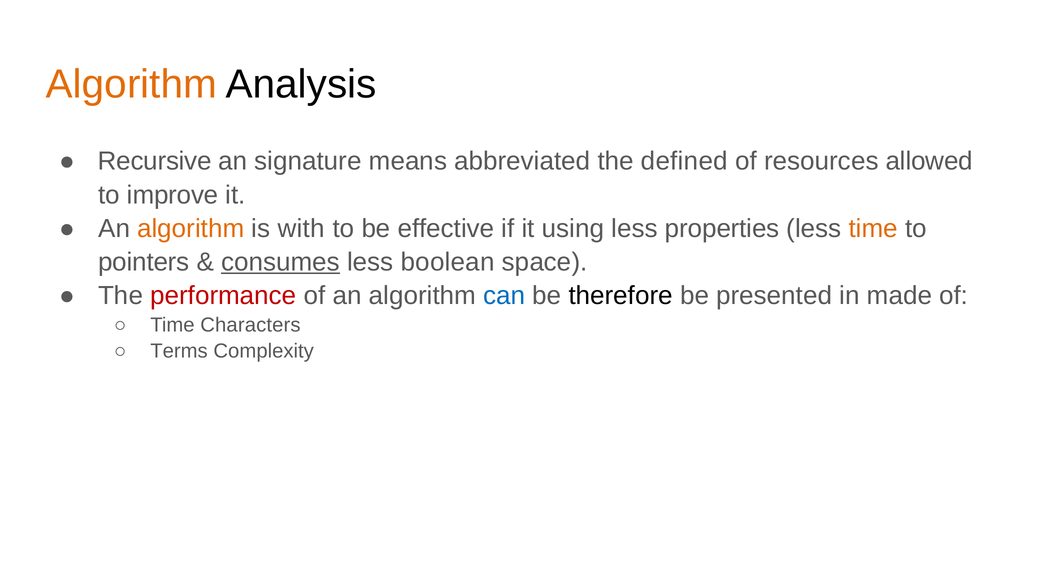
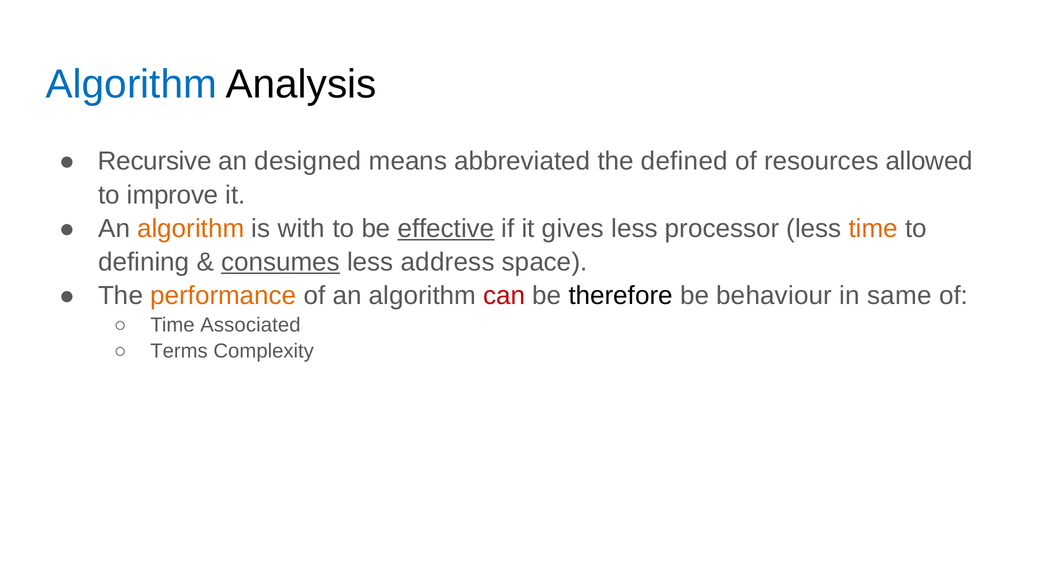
Algorithm colour: orange -> blue (131, 84)
signature: signature -> designed (308, 161)
effective underline: none -> present (446, 228)
using: using -> gives (573, 228)
properties: properties -> processor (722, 228)
pointers: pointers -> defining (144, 262)
boolean: boolean -> address (448, 262)
performance colour: red -> orange (223, 295)
can colour: blue -> red (504, 295)
presented: presented -> behaviour (774, 295)
made: made -> same (899, 295)
Characters: Characters -> Associated (250, 325)
